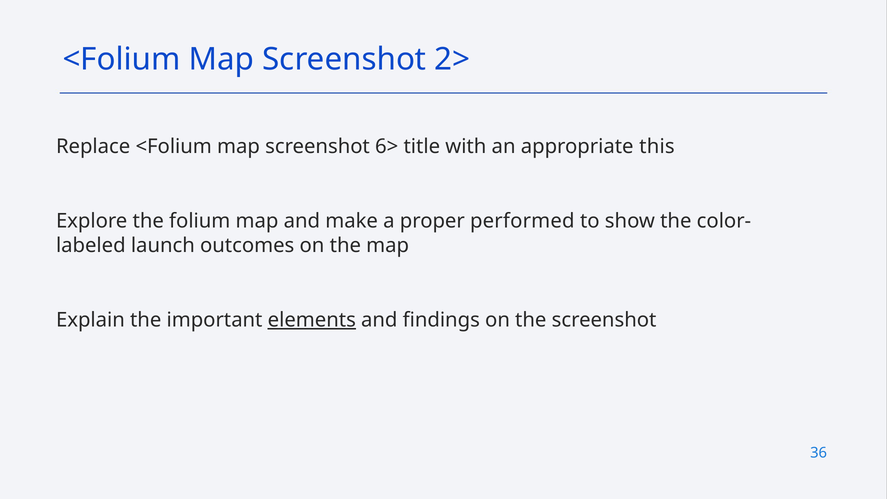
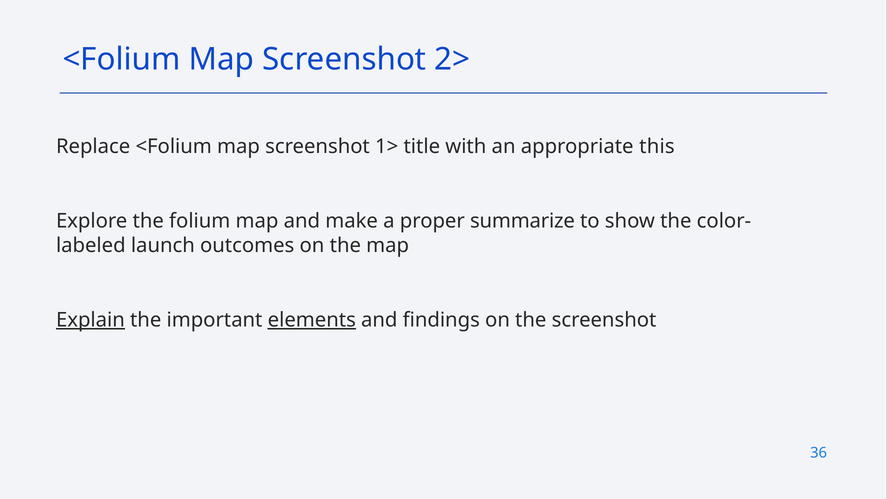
6>: 6> -> 1> (387, 146)
performed: performed -> summarize (522, 221)
Explain underline: none -> present (90, 320)
